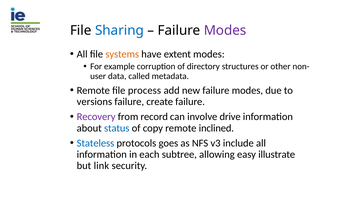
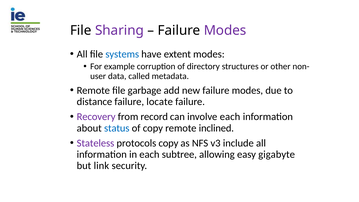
Sharing colour: blue -> purple (119, 30)
systems colour: orange -> blue (122, 54)
process: process -> garbage (145, 90)
versions: versions -> distance (94, 102)
create: create -> locate (160, 102)
involve drive: drive -> each (230, 117)
Stateless colour: blue -> purple (95, 143)
protocols goes: goes -> copy (168, 143)
illustrate: illustrate -> gigabyte (277, 154)
